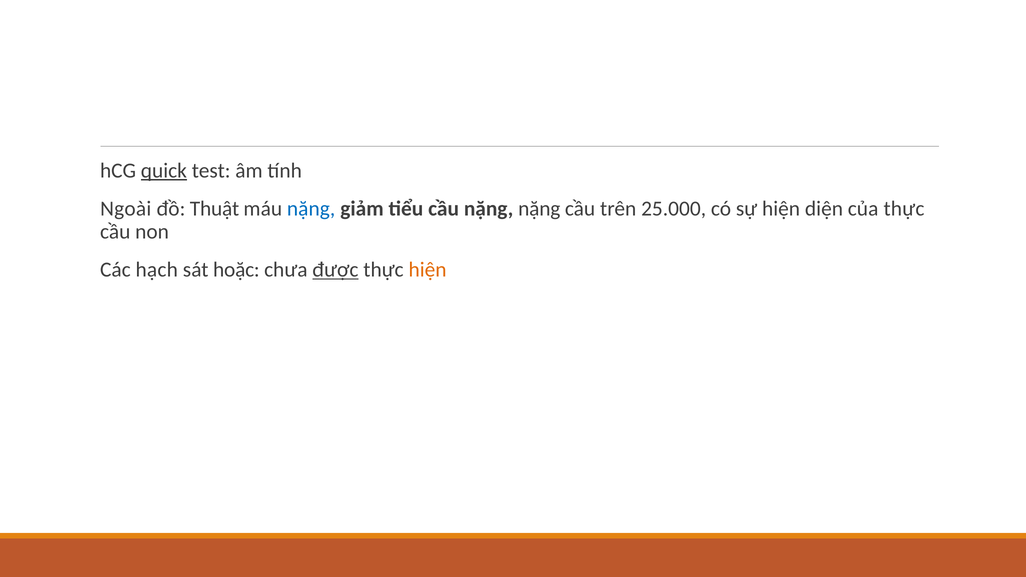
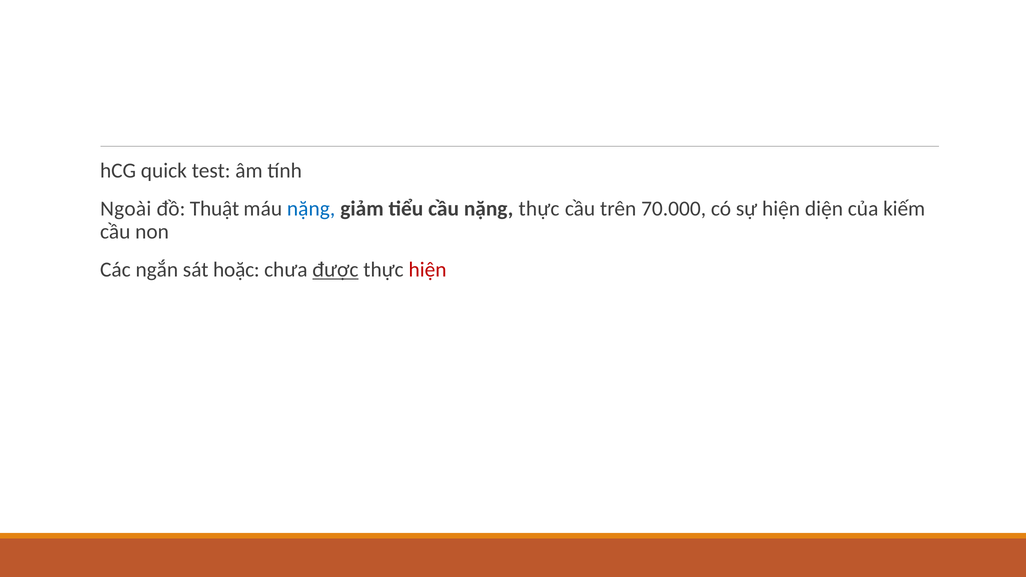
quick underline: present -> none (164, 171)
nặng nặng: nặng -> thực (539, 209)
25.000: 25.000 -> 70.000 (674, 209)
của thực: thực -> kiếm (904, 209)
hạch: hạch -> ngắn (157, 270)
hiện colour: orange -> red (428, 270)
